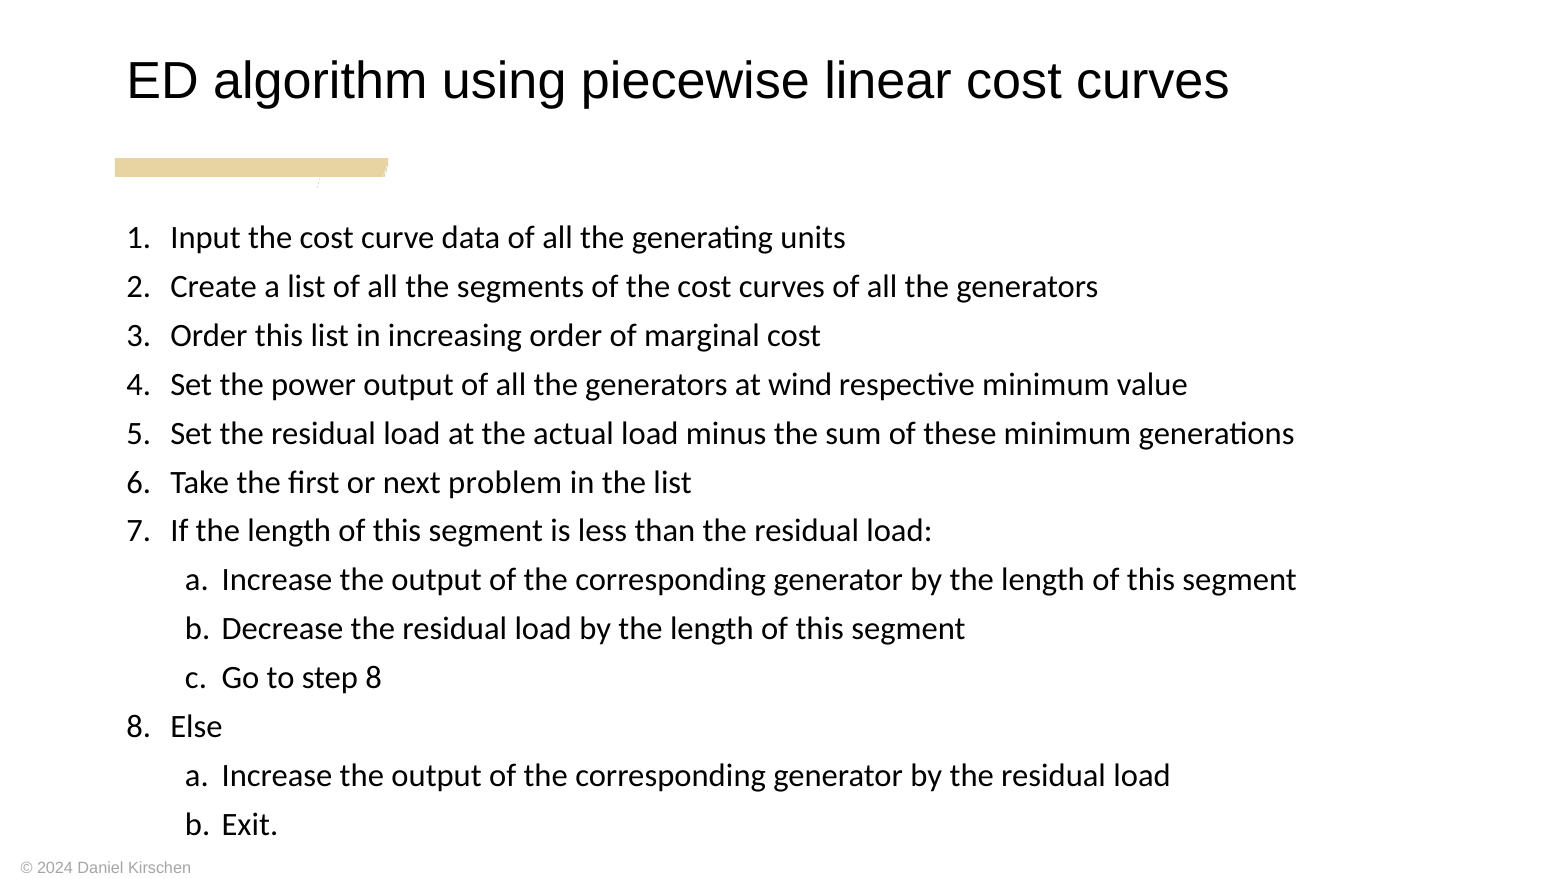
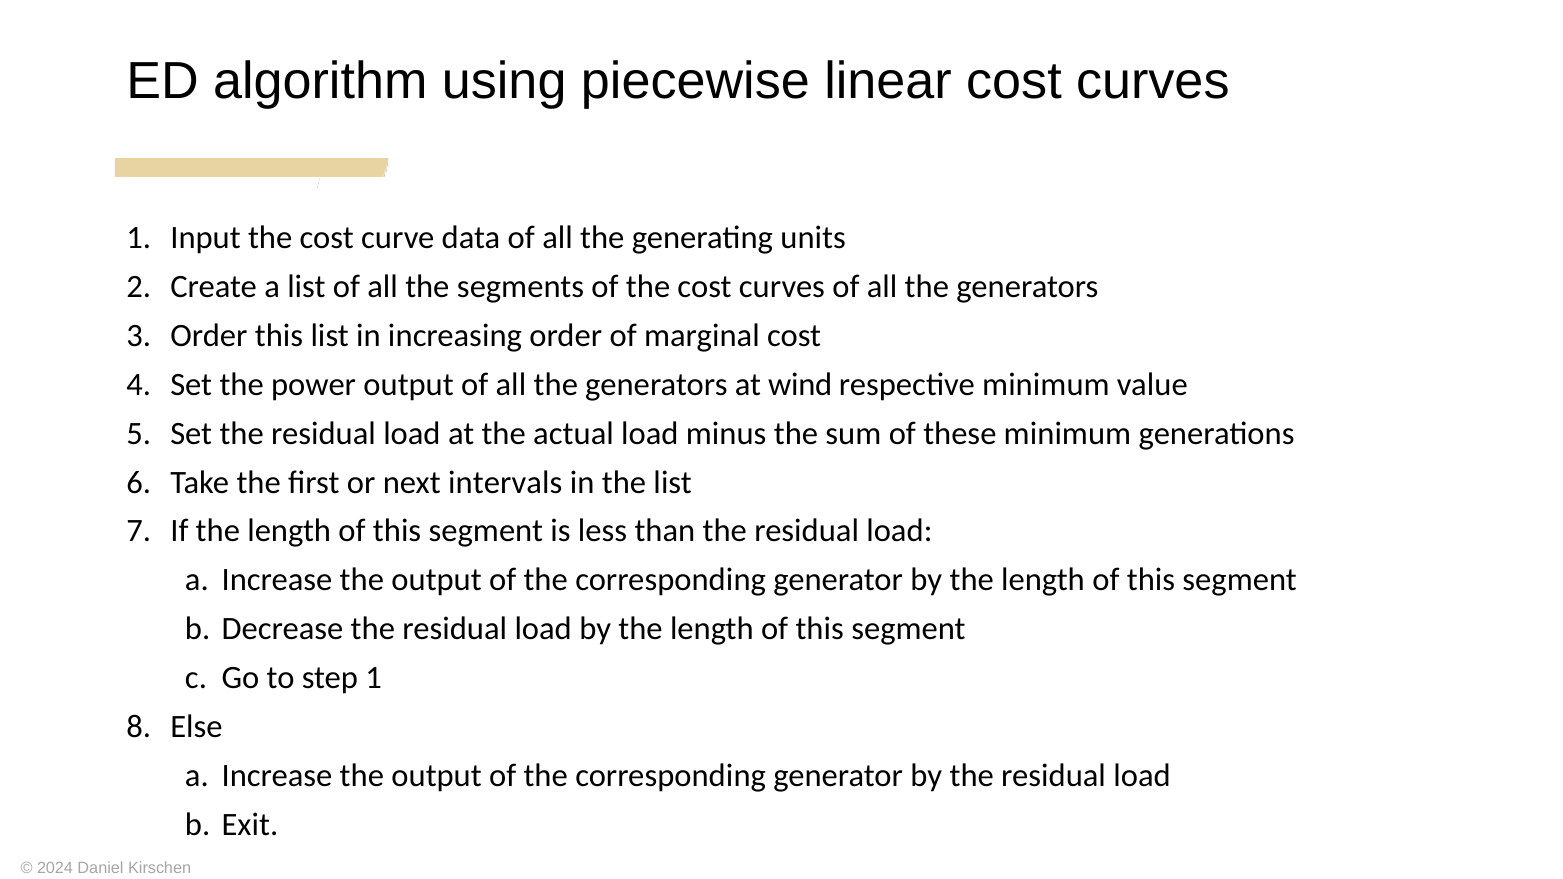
problem: problem -> intervals (505, 482)
step 8: 8 -> 1 (374, 678)
